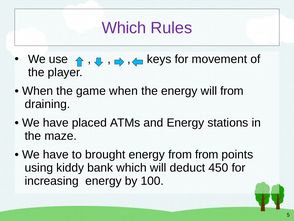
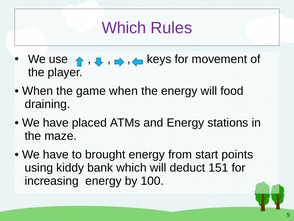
will from: from -> food (232, 91)
from from: from -> start (207, 154)
450: 450 -> 151 (218, 167)
